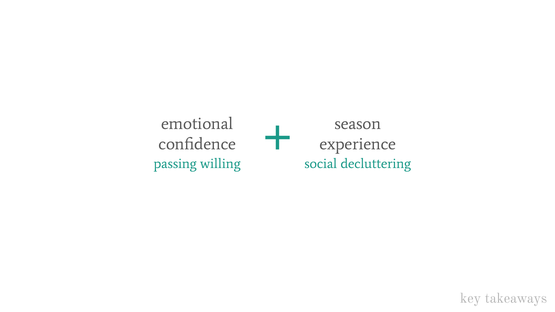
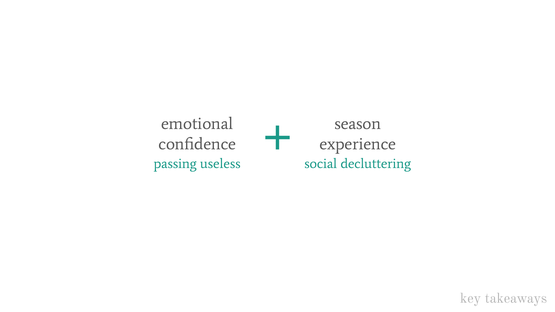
willing: willing -> useless (220, 164)
